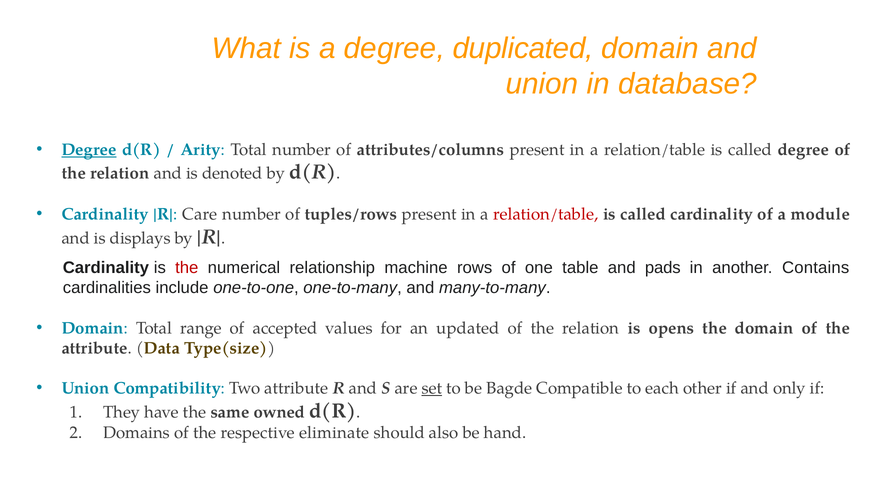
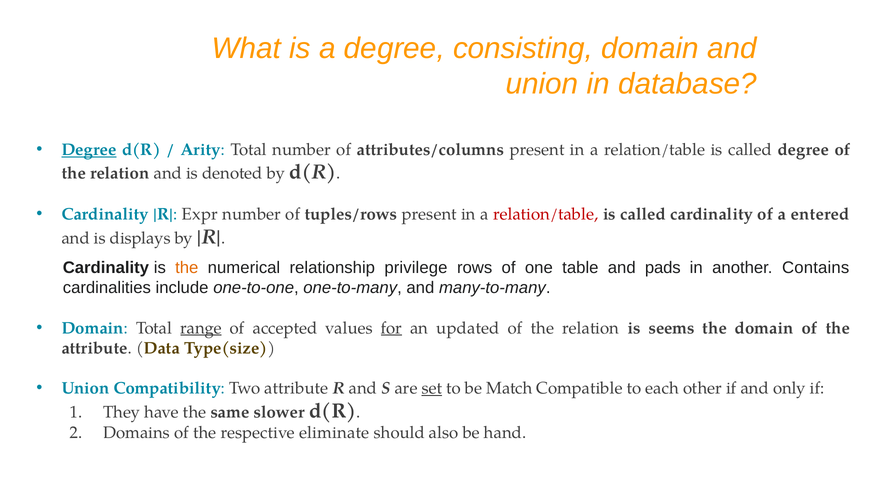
duplicated: duplicated -> consisting (523, 48)
Care: Care -> Expr (200, 214)
module: module -> entered (820, 214)
the colour: red -> orange (187, 268)
machine: machine -> privilege (416, 268)
range underline: none -> present (201, 328)
for underline: none -> present (391, 328)
opens: opens -> seems (672, 328)
Bagde: Bagde -> Match (509, 388)
owned: owned -> slower (279, 412)
